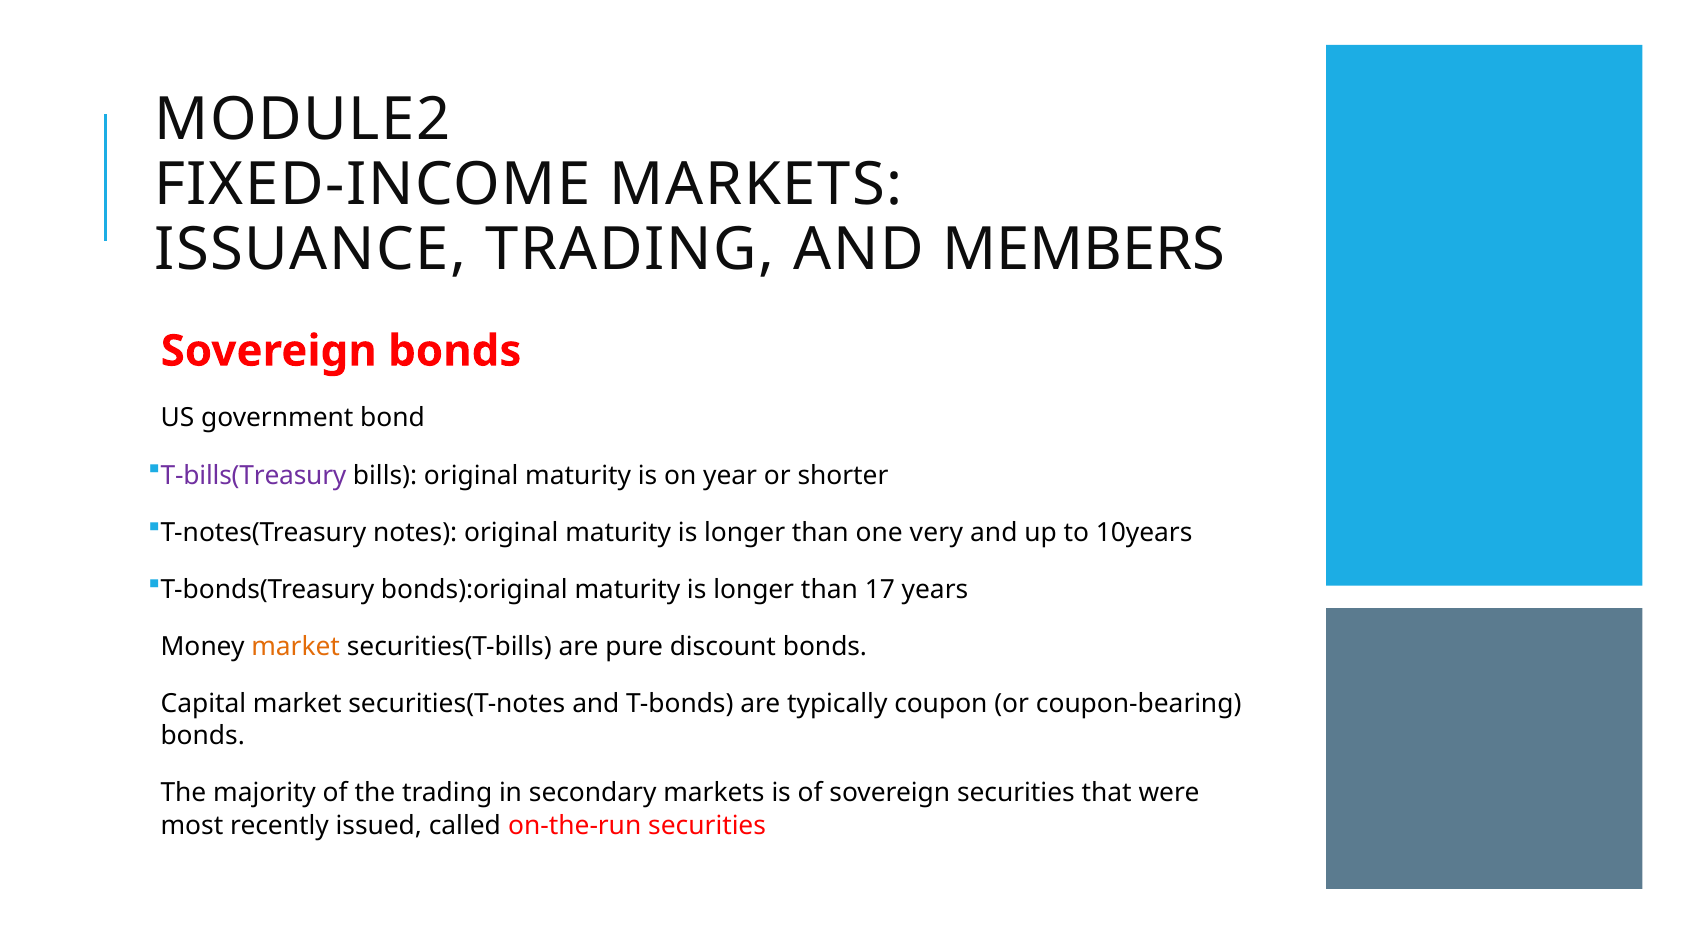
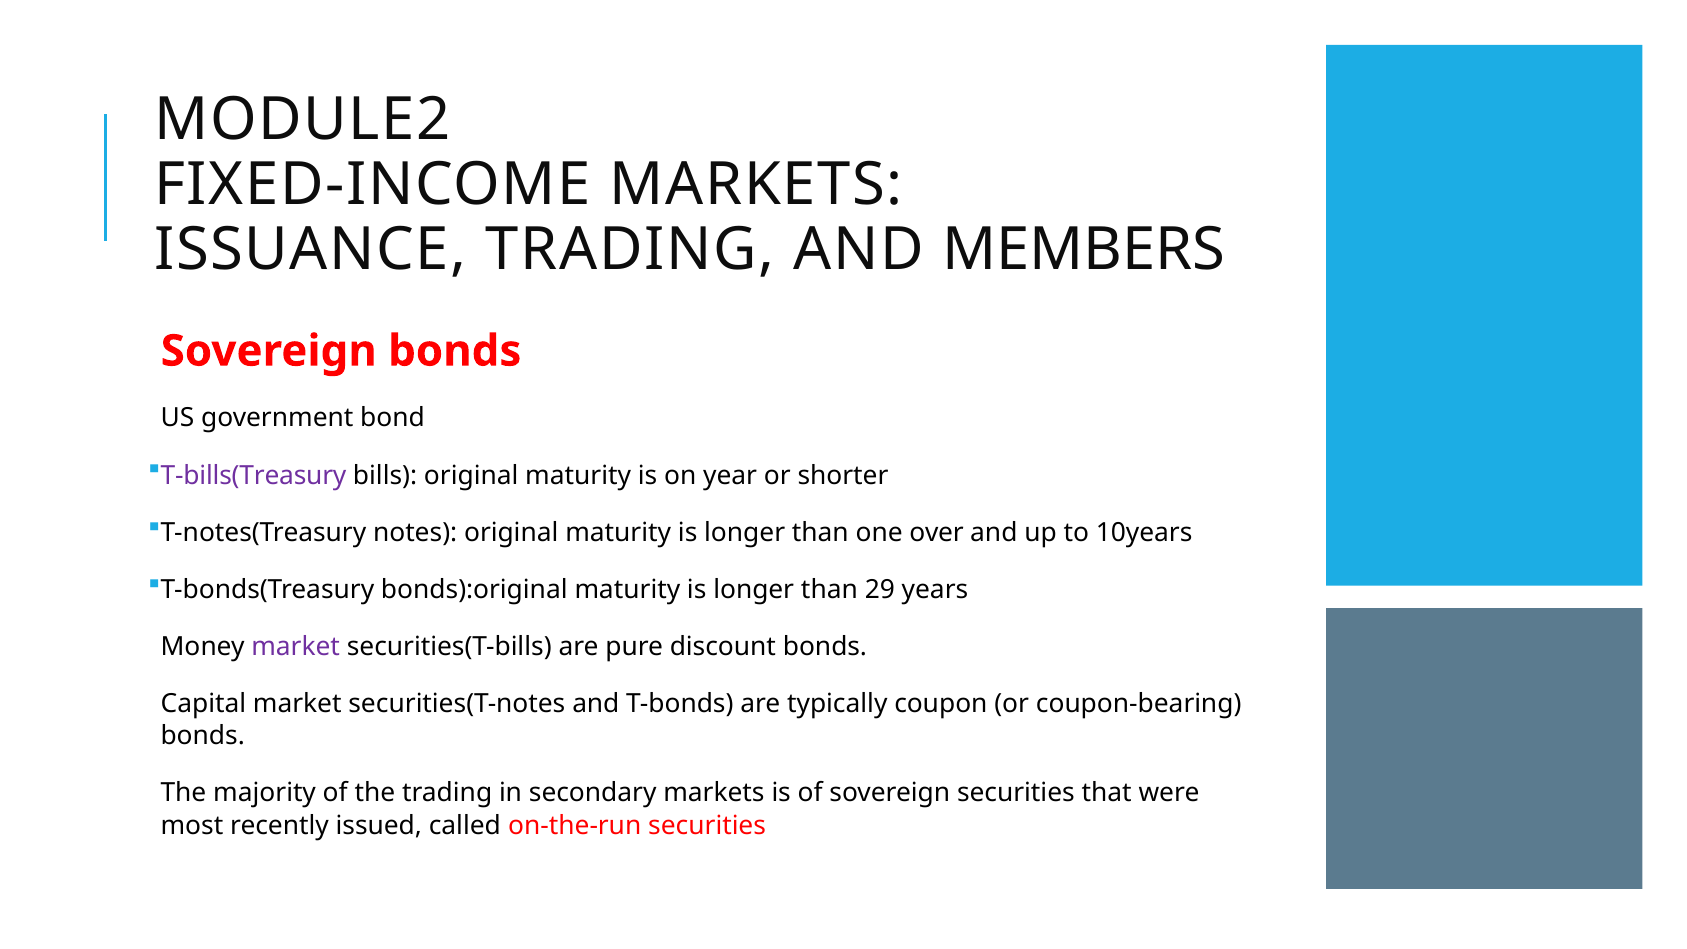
very: very -> over (937, 532)
17: 17 -> 29 (880, 589)
market colour: orange -> purple (296, 647)
